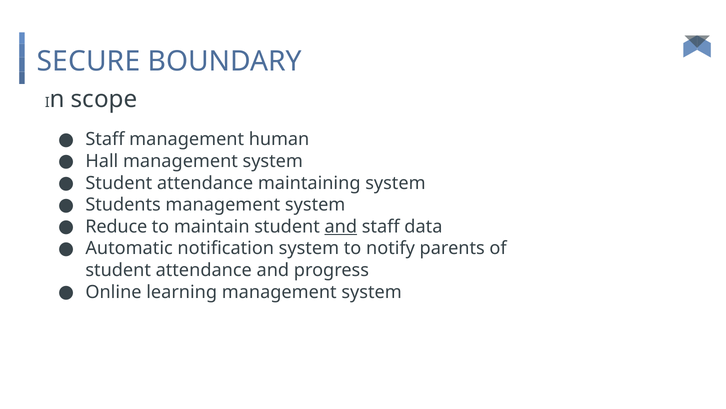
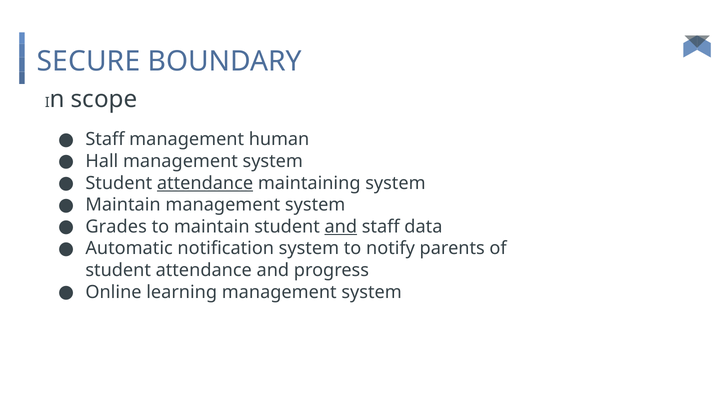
attendance underline: none -> present (205, 183)
Students: Students -> Maintain (123, 205)
Reduce: Reduce -> Grades (116, 226)
